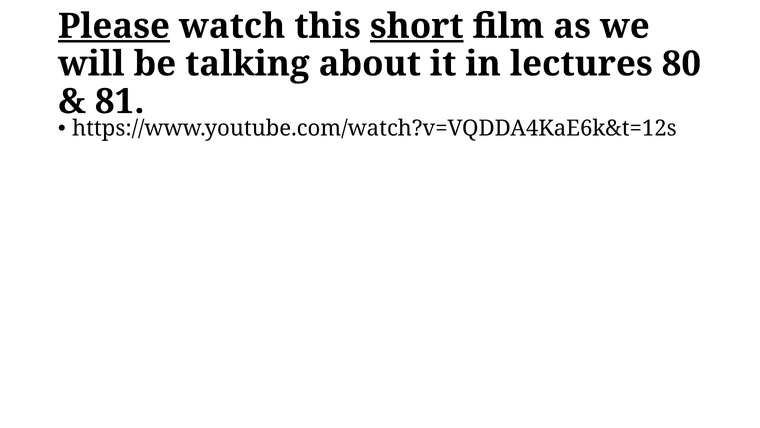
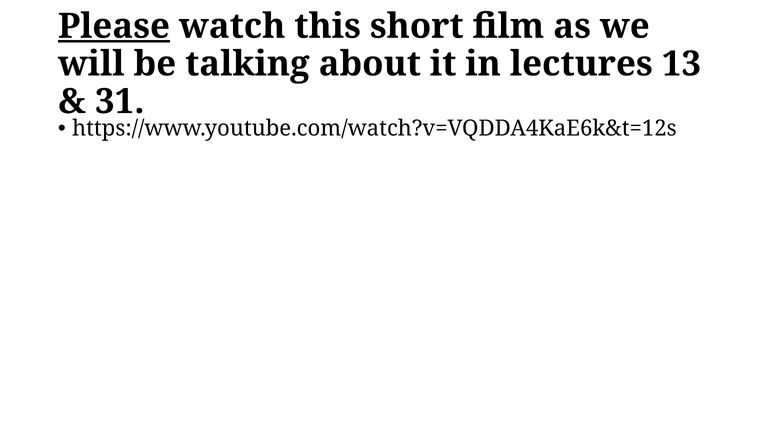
short underline: present -> none (417, 26)
80: 80 -> 13 (681, 64)
81: 81 -> 31 (120, 101)
